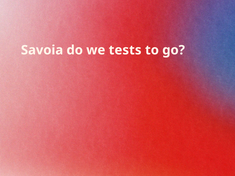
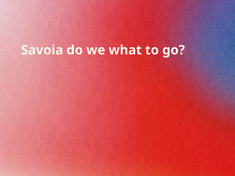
tests: tests -> what (125, 50)
